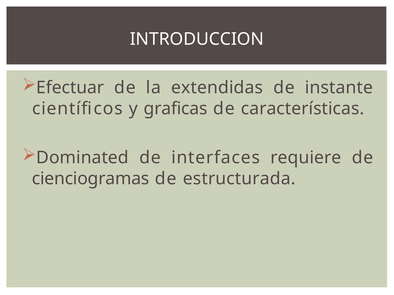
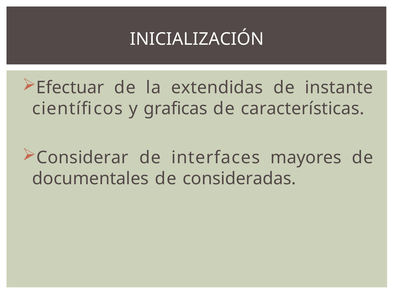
INTRODUCCION: INTRODUCCION -> INICIALIZACIÓN (197, 39)
Dominated: Dominated -> Considerar (82, 158)
requiere: requiere -> mayores (306, 158)
cienciogramas: cienciogramas -> documentales (90, 179)
estructurada: estructurada -> consideradas (239, 179)
